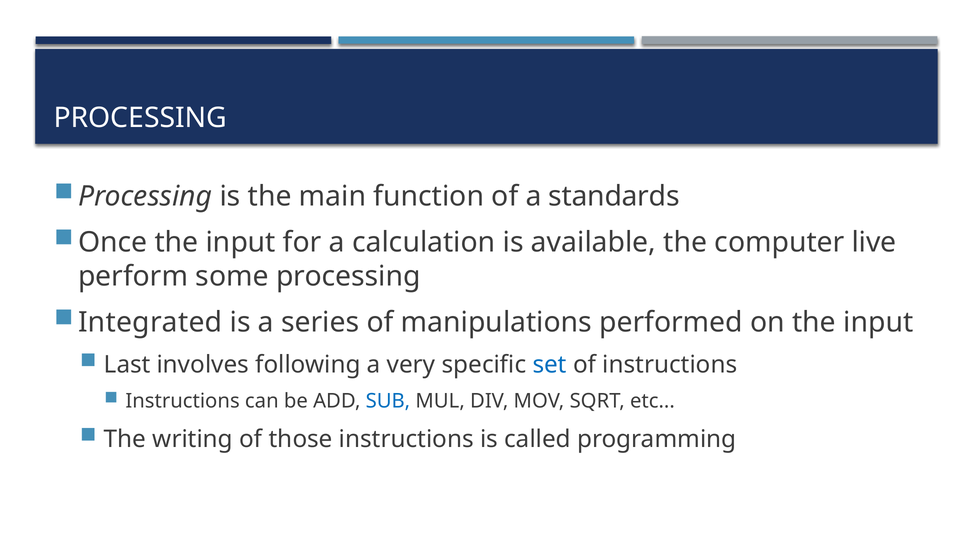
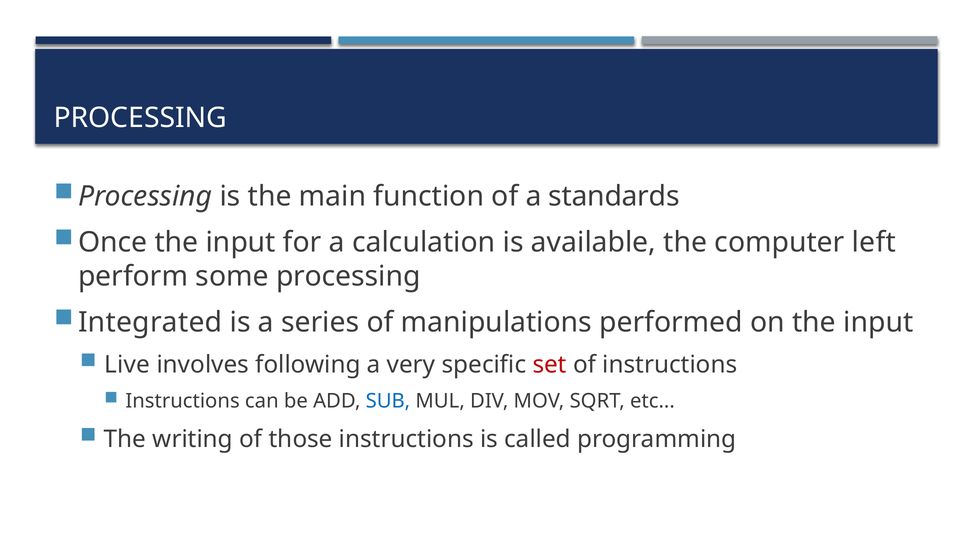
live: live -> left (874, 243)
Last: Last -> Live (127, 365)
set colour: blue -> red (550, 365)
